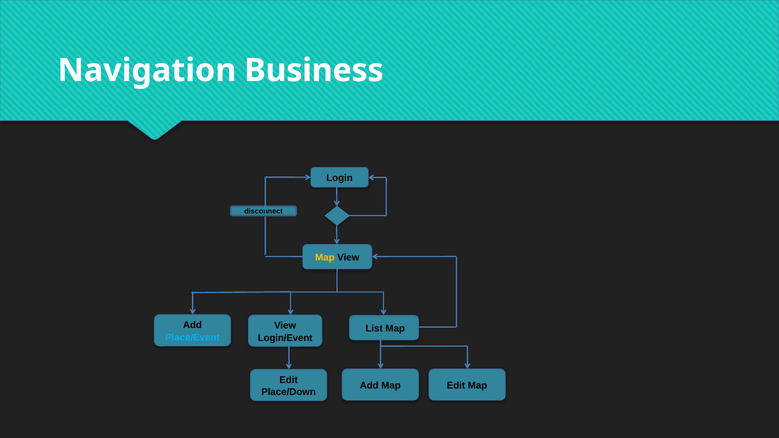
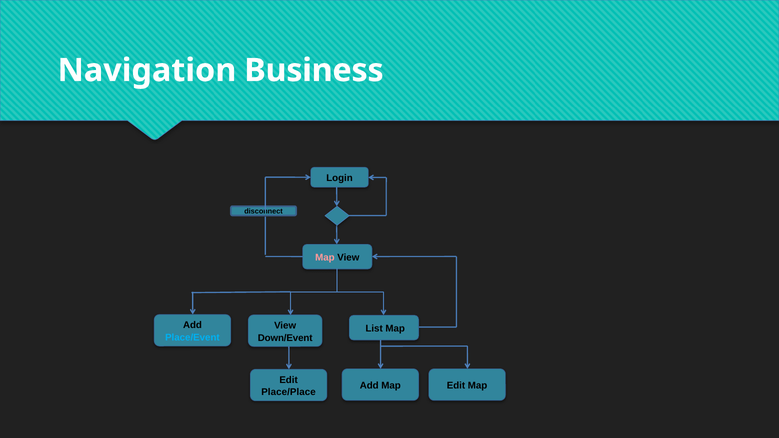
Map colour: yellow -> pink (325, 258)
Login/Event: Login/Event -> Down/Event (285, 338)
Place/Down: Place/Down -> Place/Place (289, 392)
